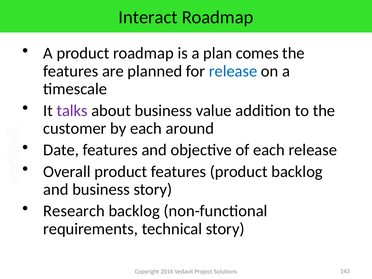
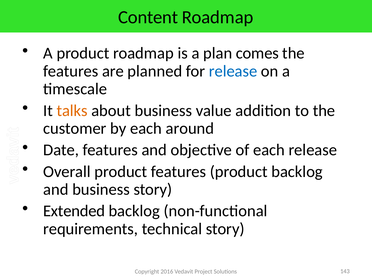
Interact: Interact -> Content (148, 17)
talks colour: purple -> orange (72, 111)
Research: Research -> Extended (74, 211)
